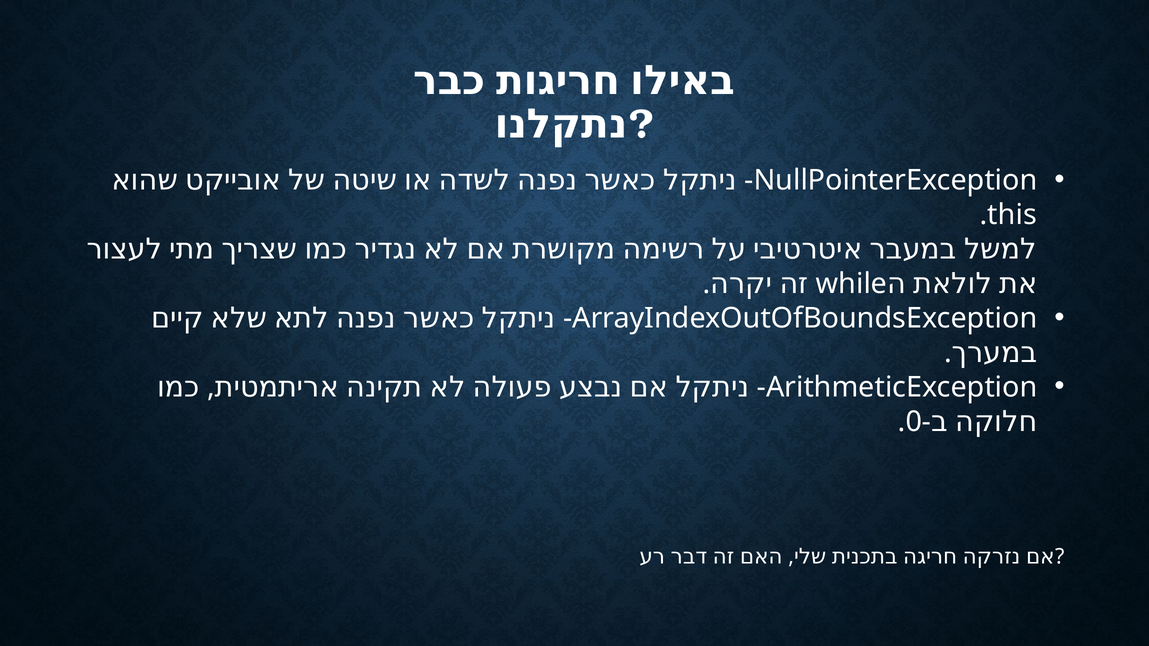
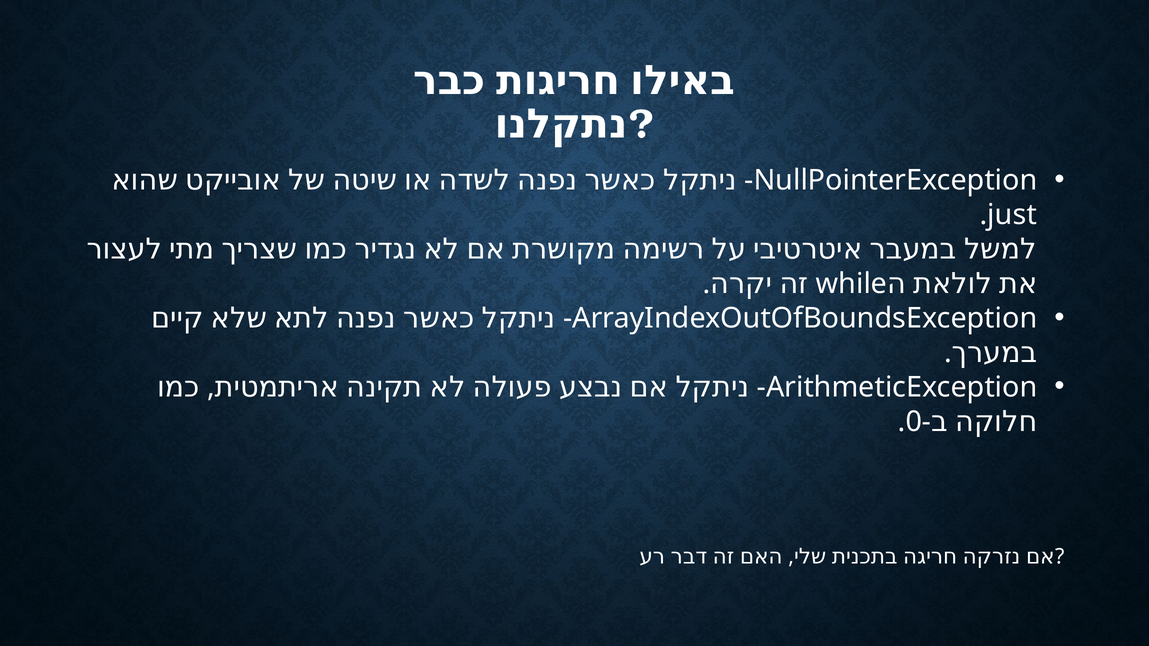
this: this -> just (1012, 215)
